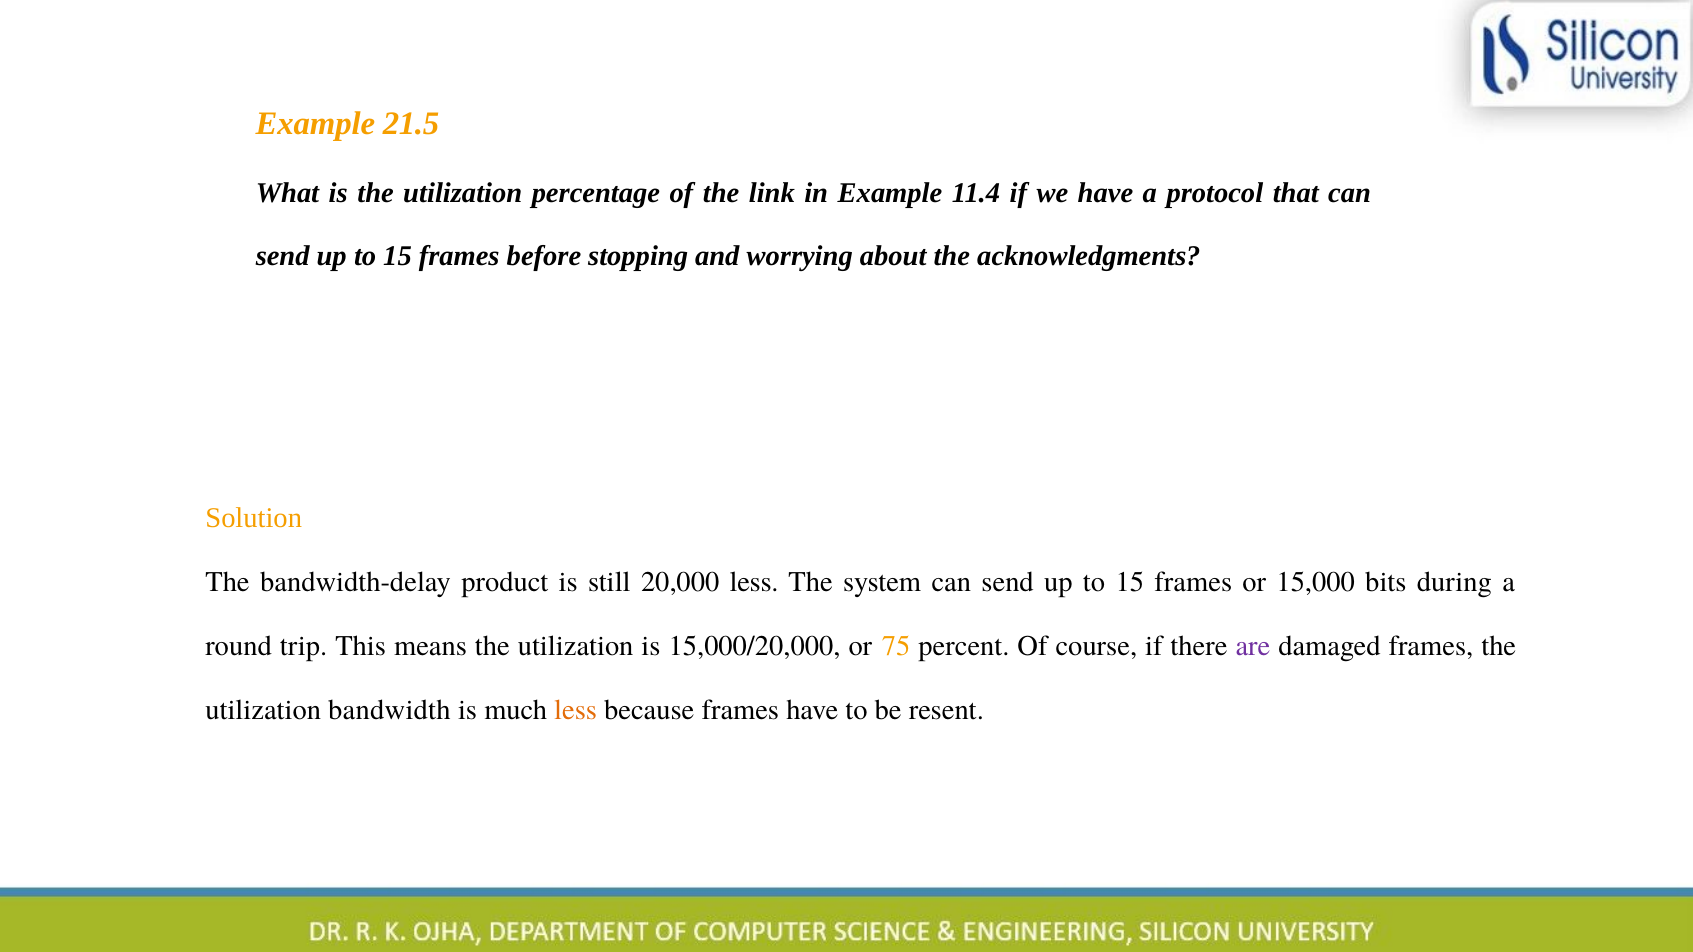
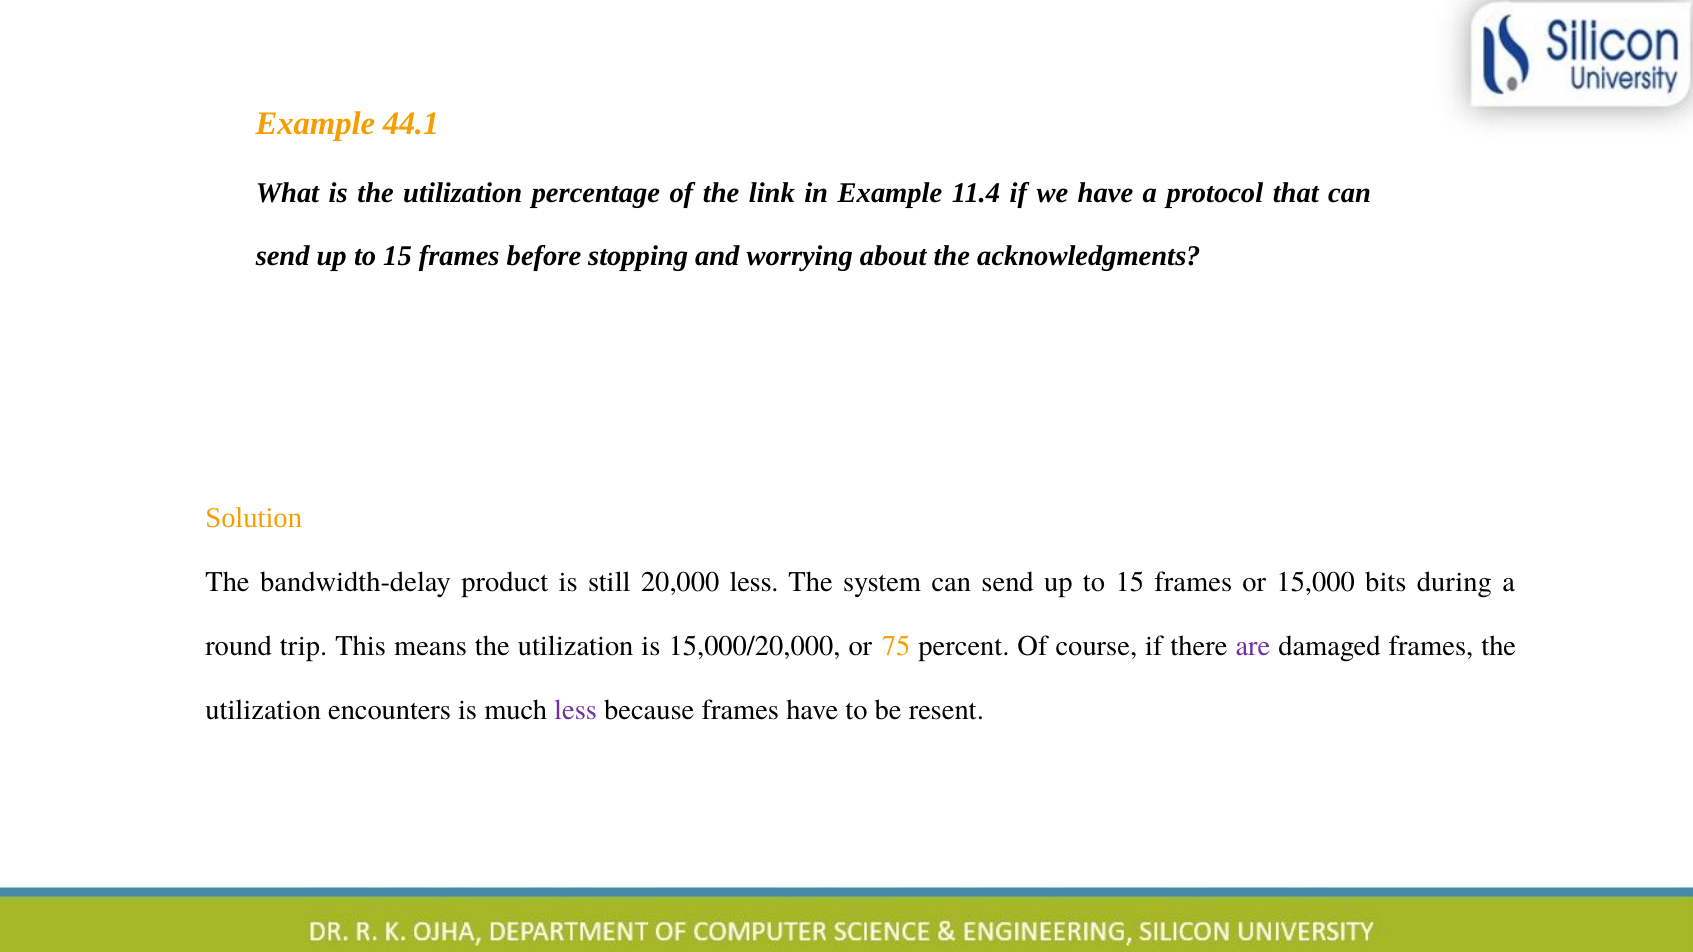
21.5: 21.5 -> 44.1 (411, 124)
bandwidth: bandwidth -> encounters (390, 710)
less colour: orange -> purple (576, 710)
